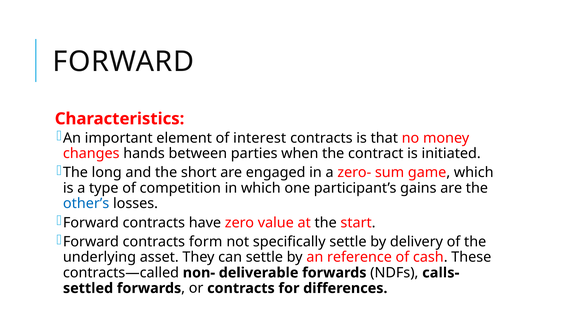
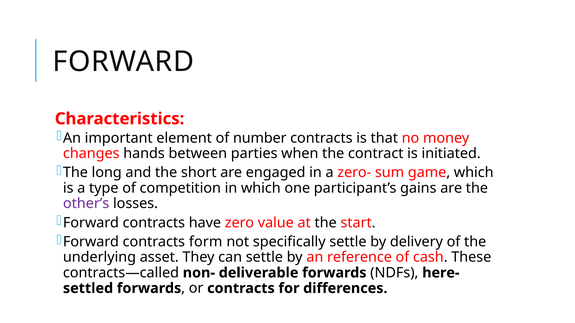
interest: interest -> number (260, 138)
other’s colour: blue -> purple (86, 204)
calls-: calls- -> here- (441, 273)
